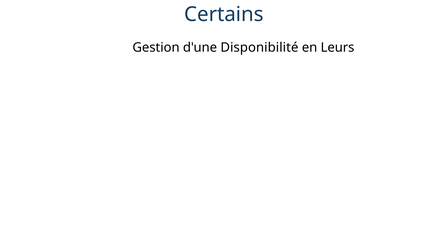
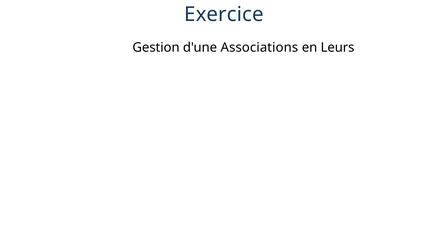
Certains: Certains -> Exercice (224, 15)
Disponibilité: Disponibilité -> Associations (259, 48)
